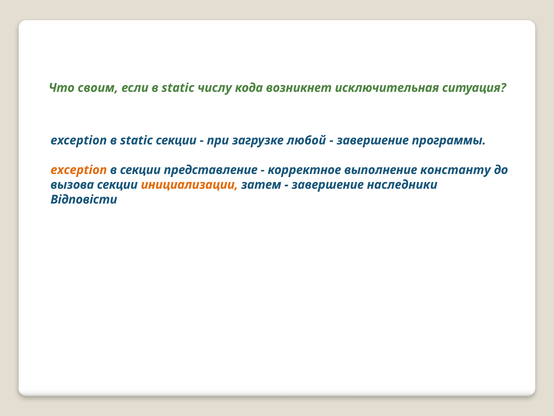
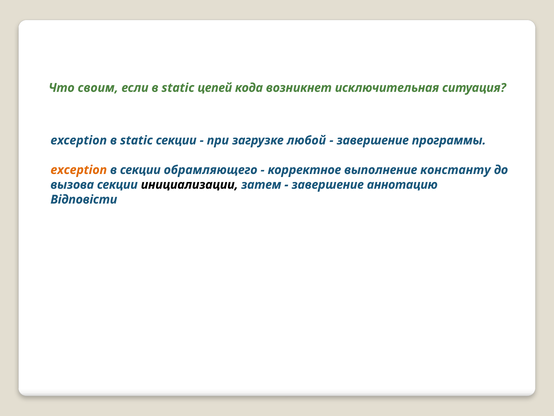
числу: числу -> цепей (215, 88)
представление: представление -> обрамляющего (211, 170)
инициализации colour: orange -> black (189, 184)
наследники: наследники -> аннотацию (402, 184)
